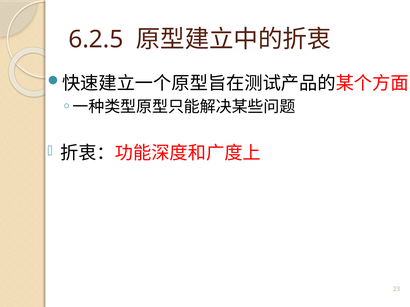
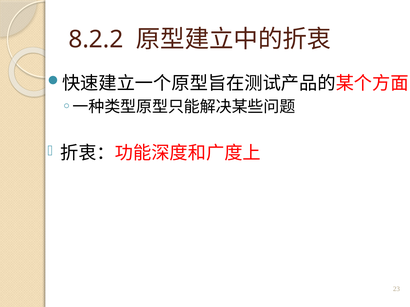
6.2.5: 6.2.5 -> 8.2.2 (96, 40)
